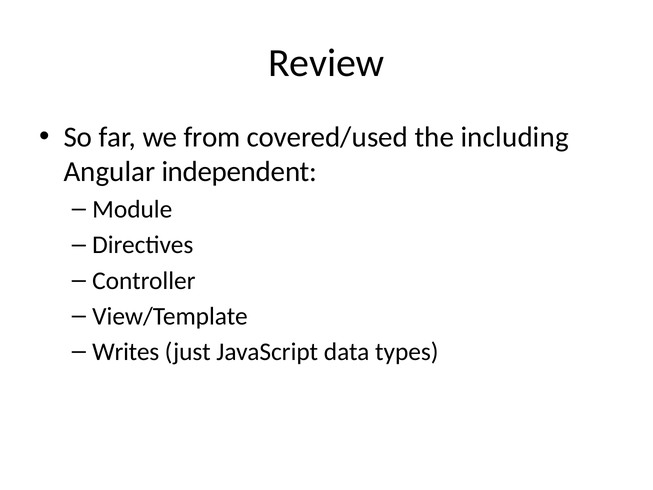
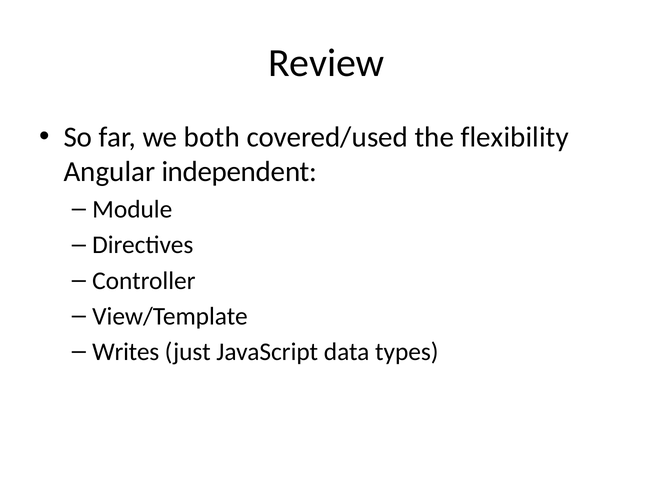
from: from -> both (212, 137)
including: including -> flexibility (515, 137)
